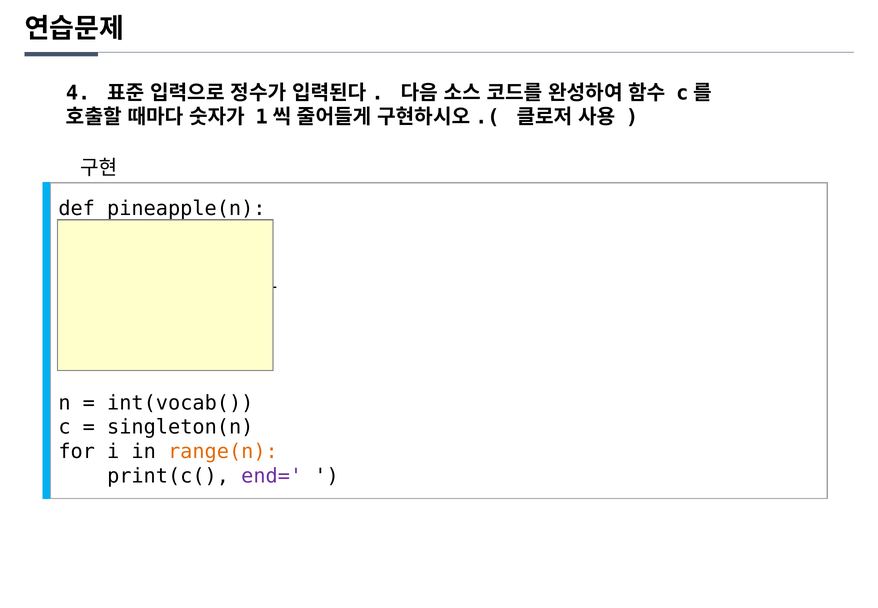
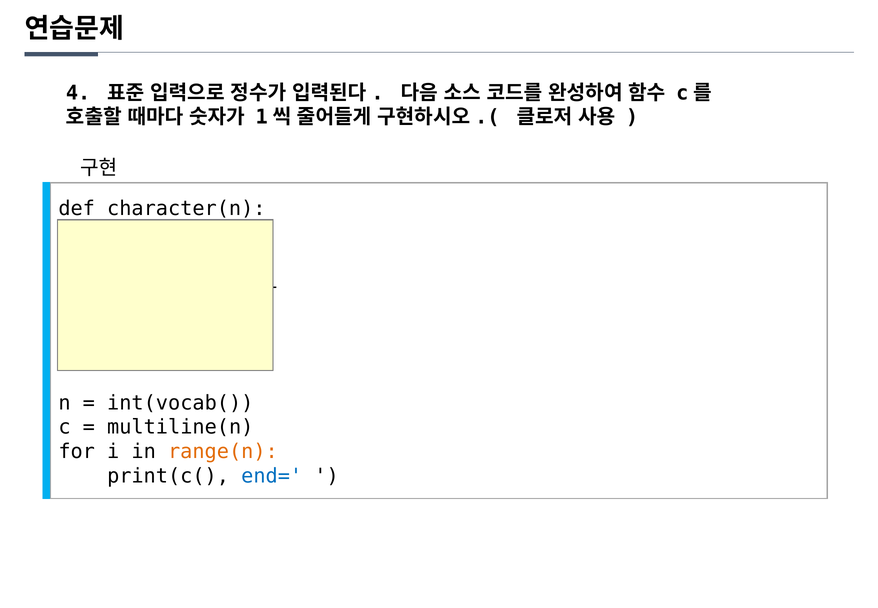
pineapple(n: pineapple(n -> character(n (186, 208)
singleton(n: singleton(n -> multiline(n (180, 427)
end= colour: purple -> blue (272, 476)
